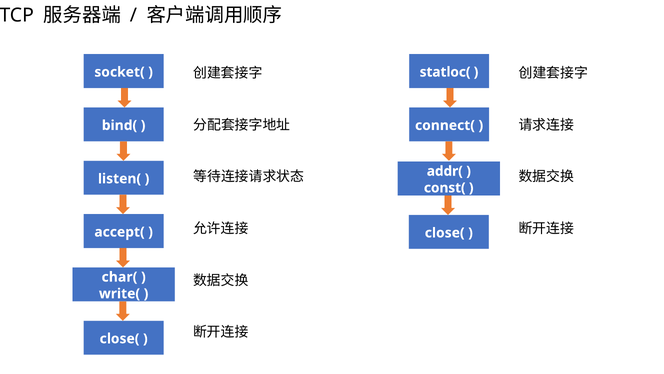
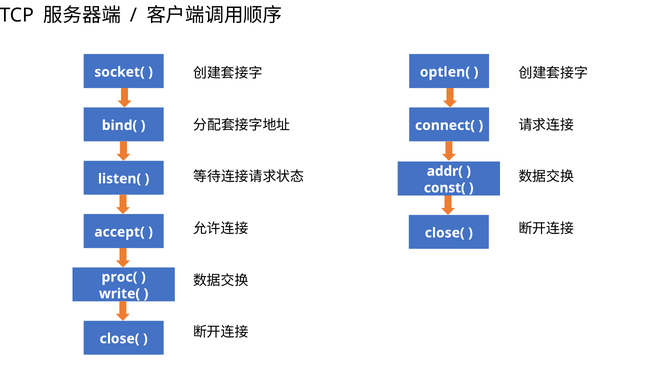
statloc(: statloc( -> optlen( (445, 72)
char(: char( -> proc( (119, 277)
